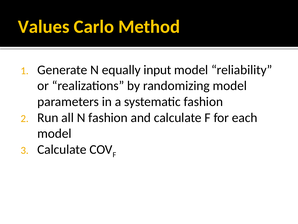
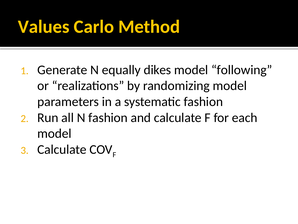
input: input -> dikes (157, 70)
reliability: reliability -> following (242, 70)
